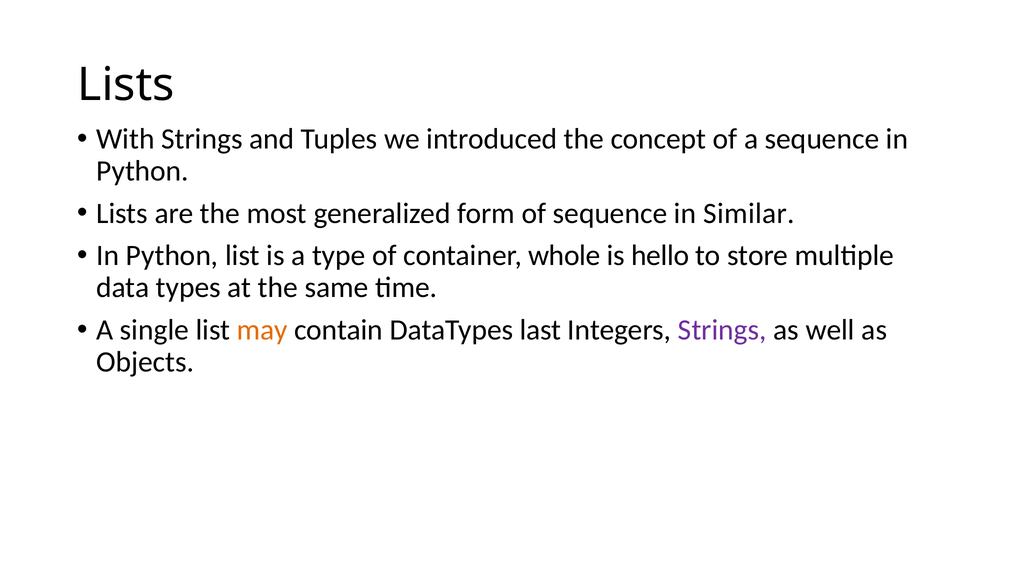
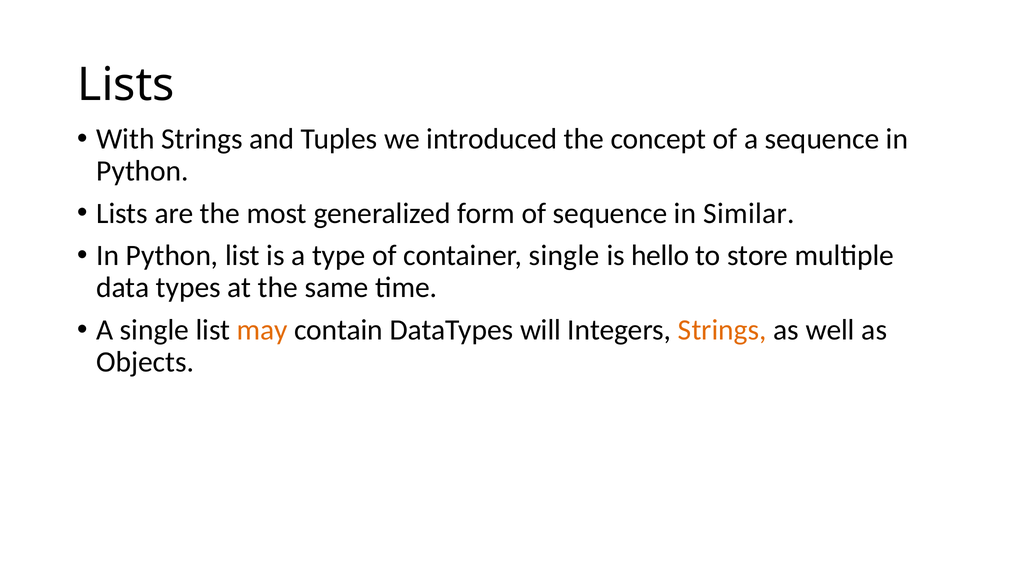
container whole: whole -> single (564, 256)
last: last -> will (541, 330)
Strings colour: purple -> orange (722, 330)
